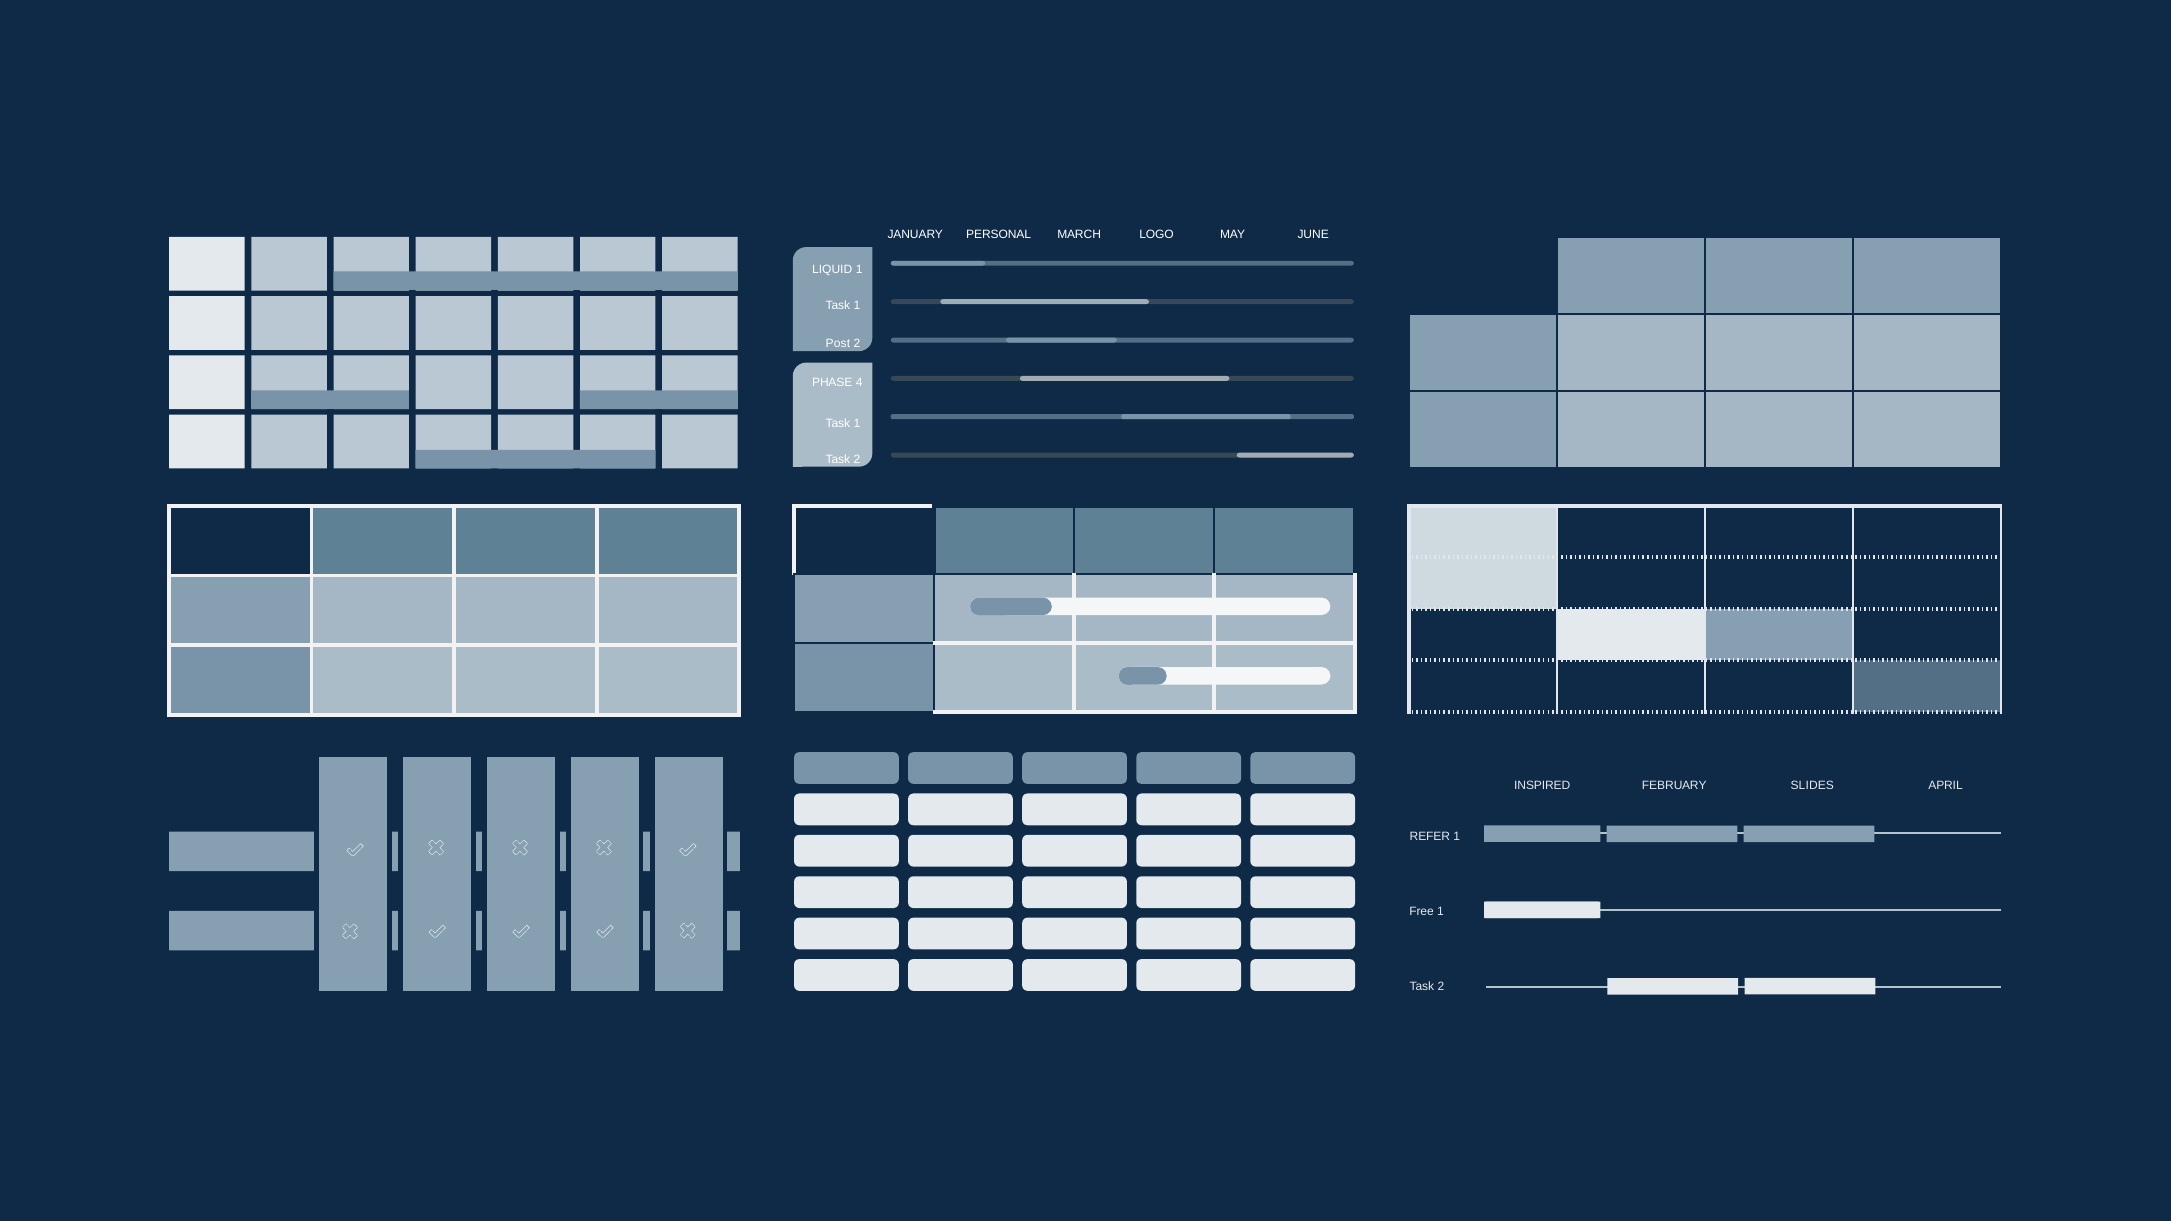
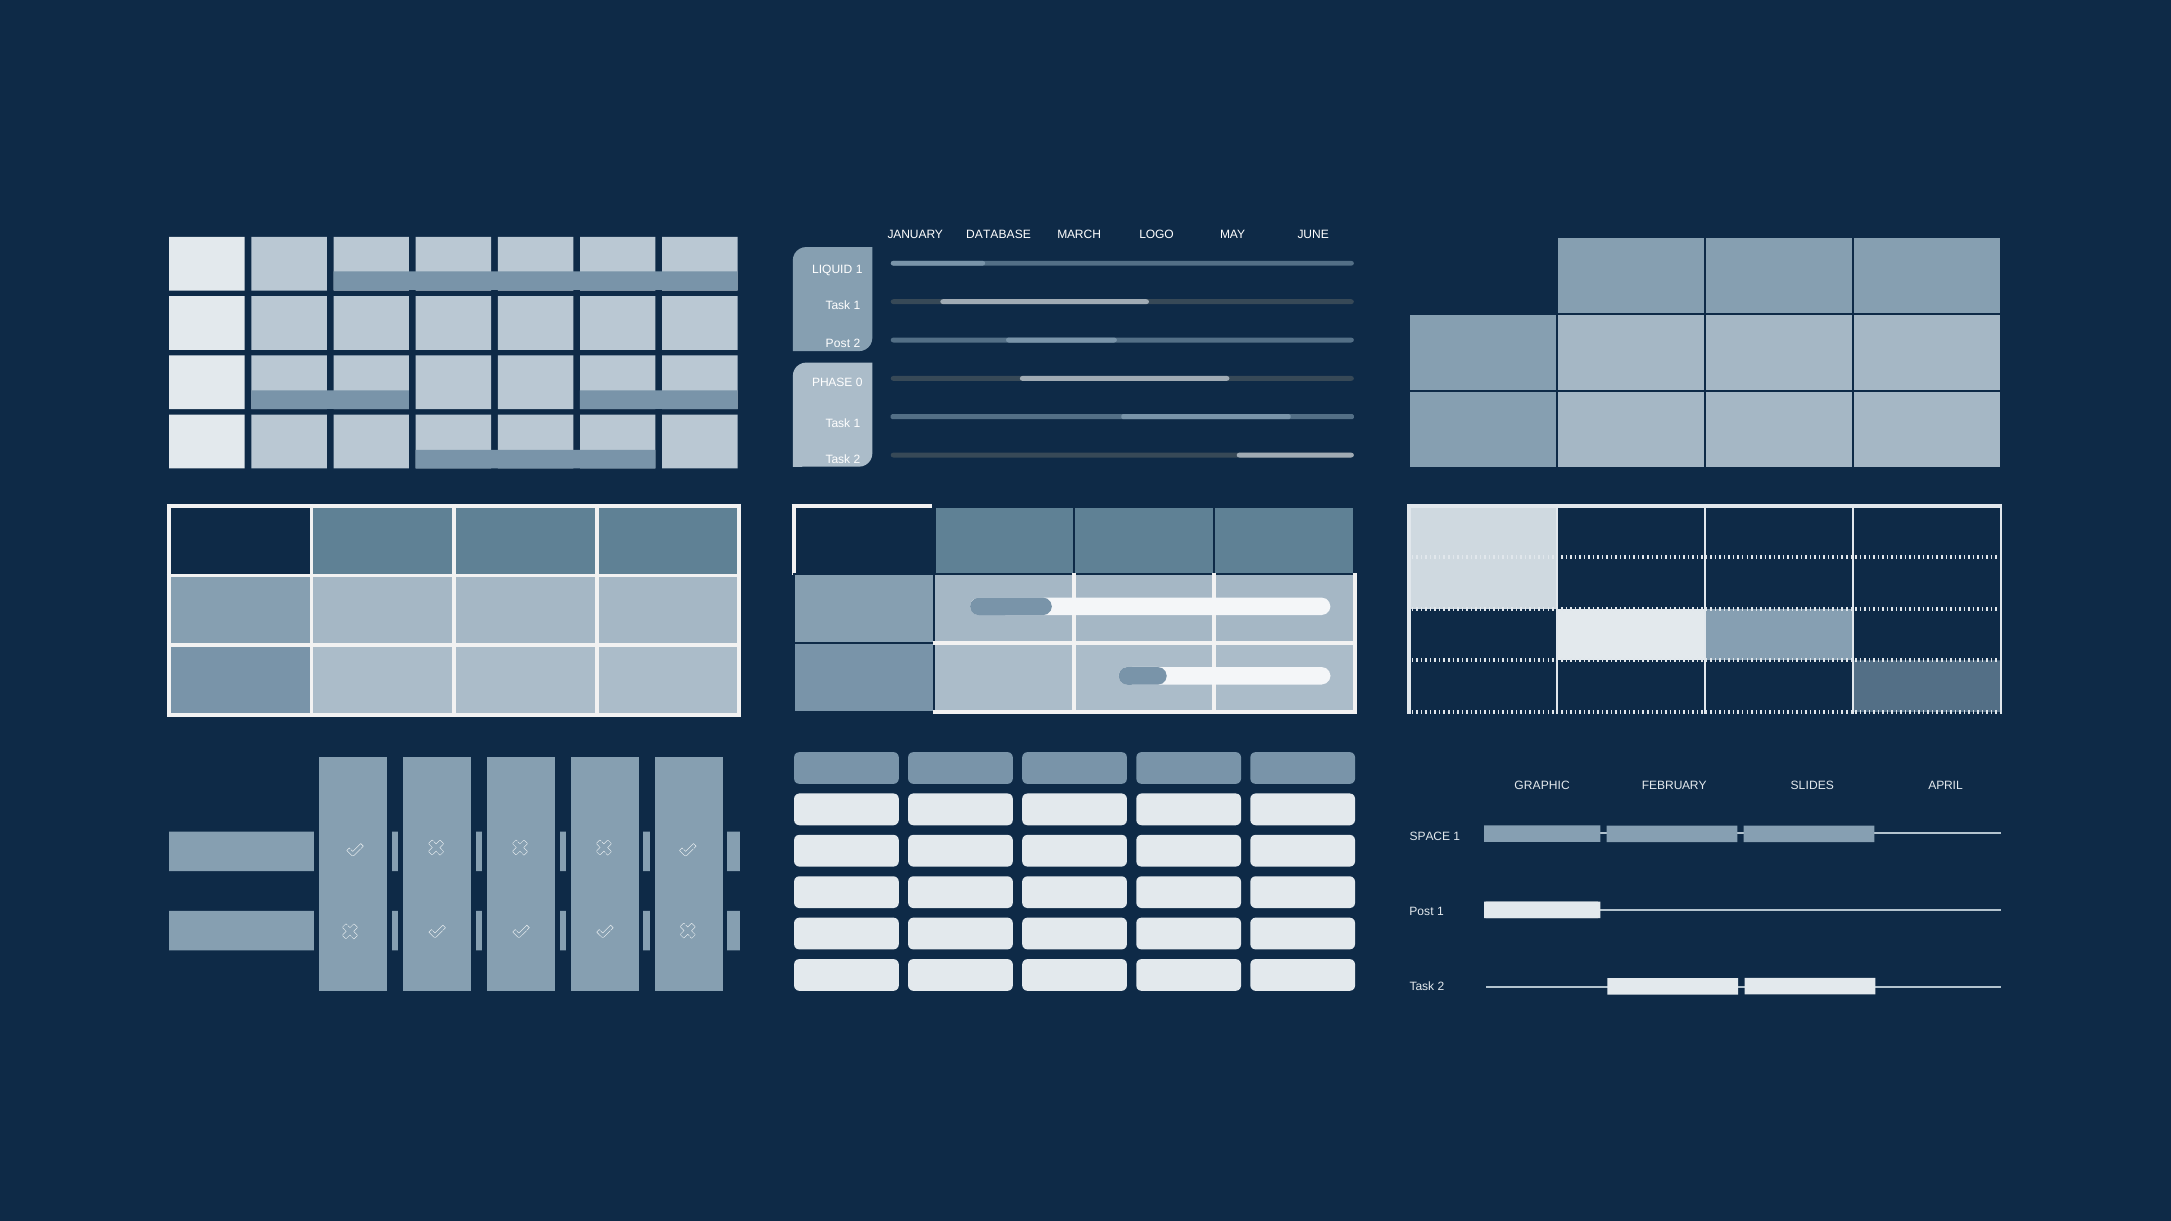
PERSONAL: PERSONAL -> DATABASE (999, 234)
4: 4 -> 0 (859, 383)
INSPIRED: INSPIRED -> GRAPHIC (1542, 786)
REFER: REFER -> SPACE (1430, 836)
Free: Free -> Post (1421, 912)
